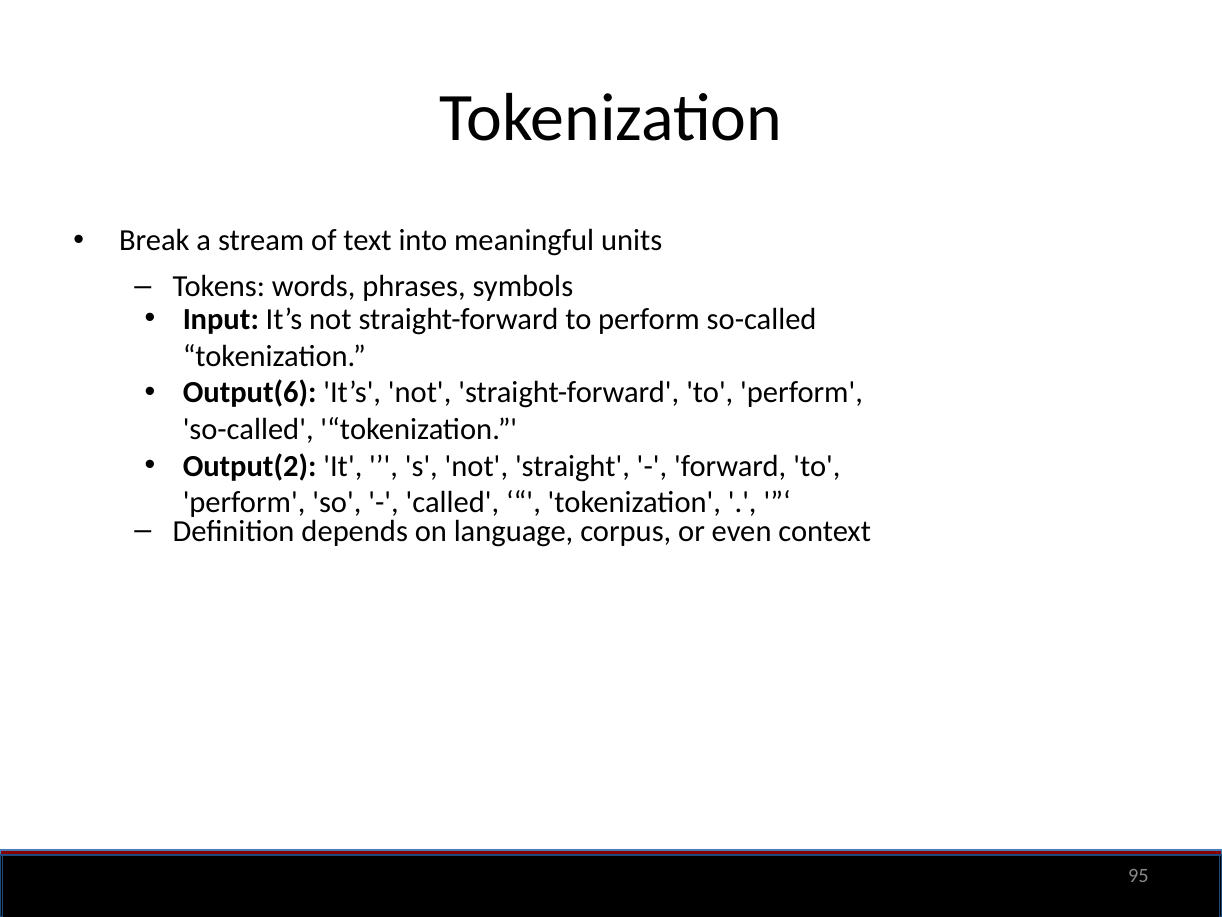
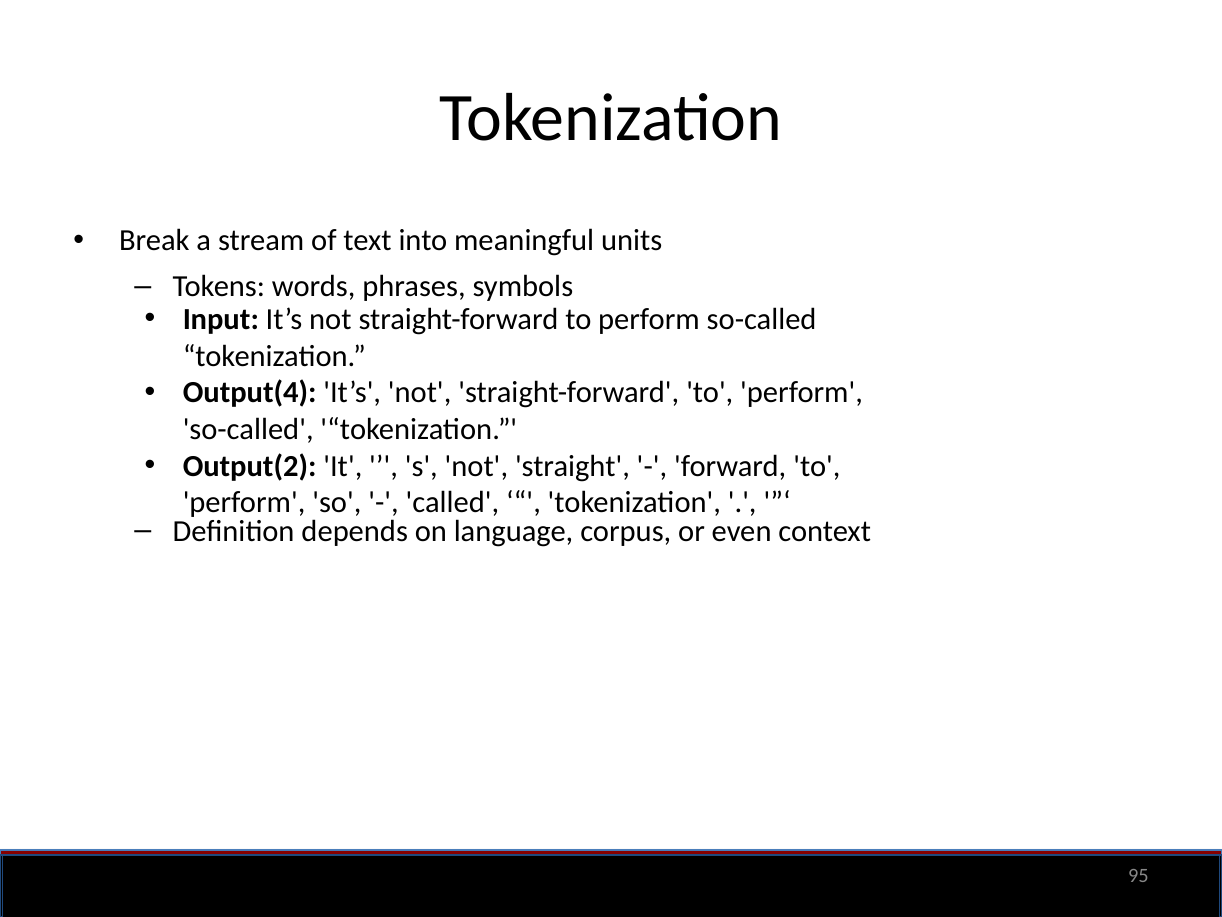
Output(6: Output(6 -> Output(4 (250, 393)
